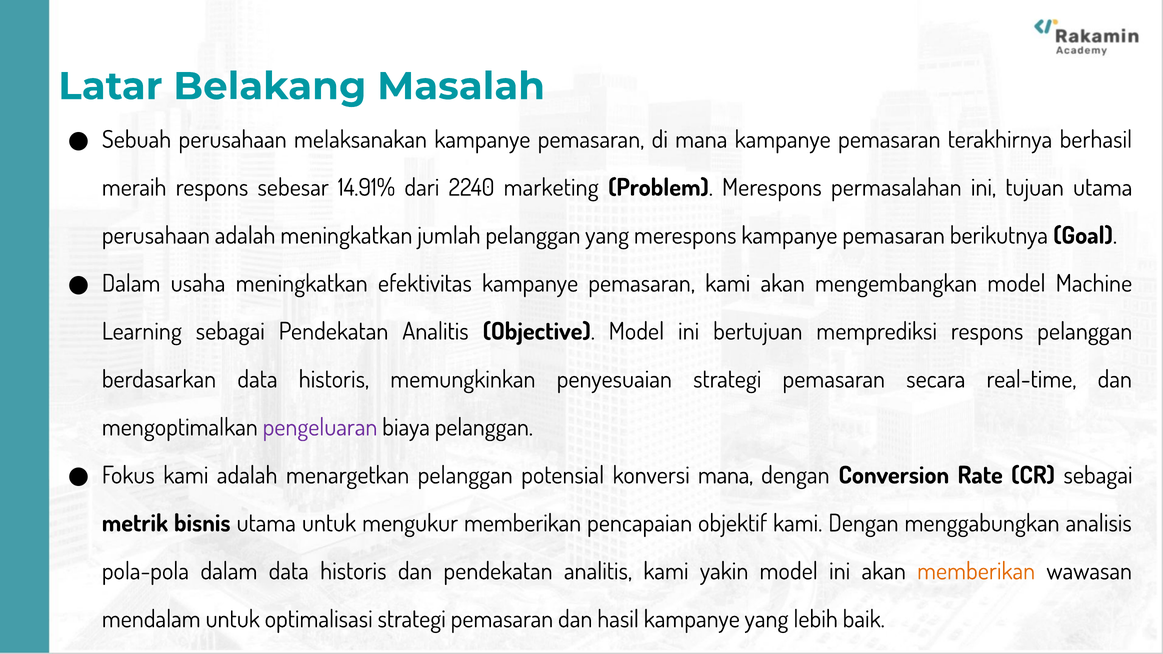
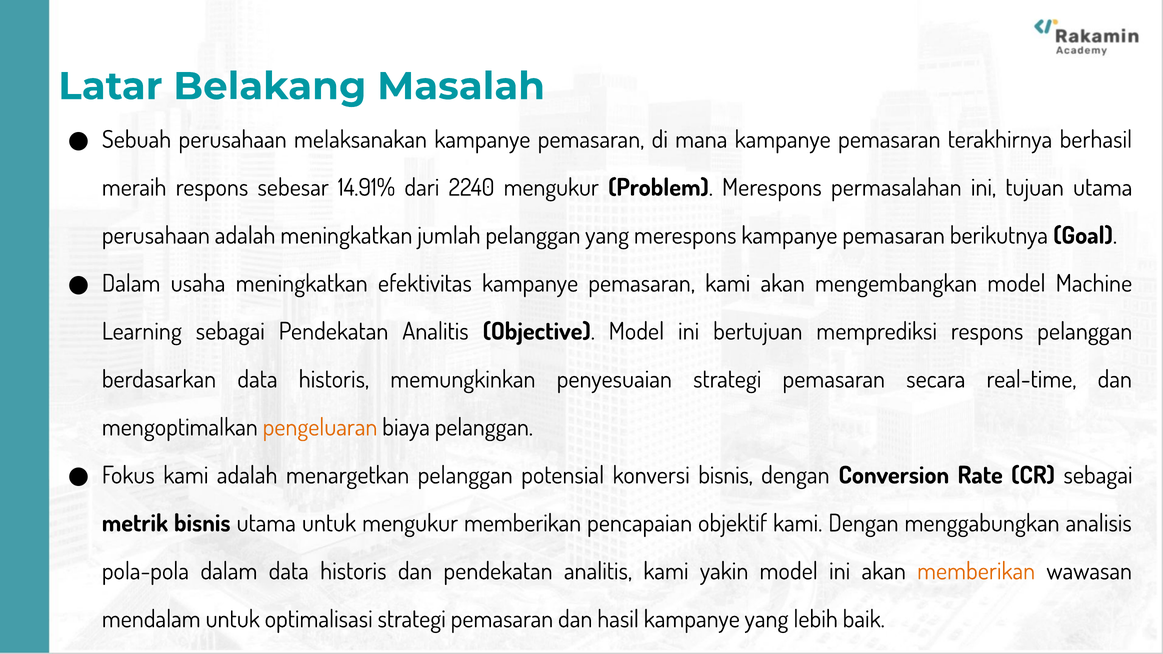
2240 marketing: marketing -> mengukur (551, 188)
pengeluaran colour: purple -> orange (320, 428)
konversi mana: mana -> bisnis (726, 476)
